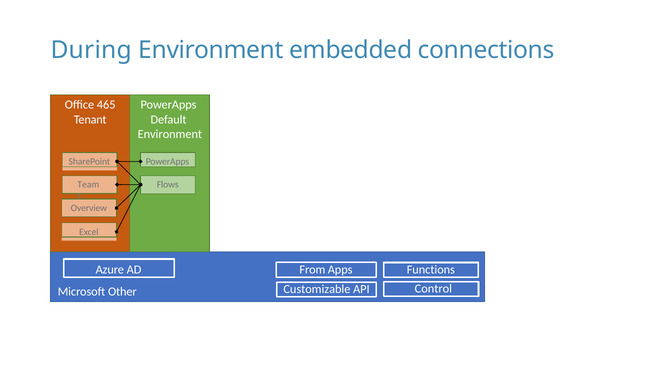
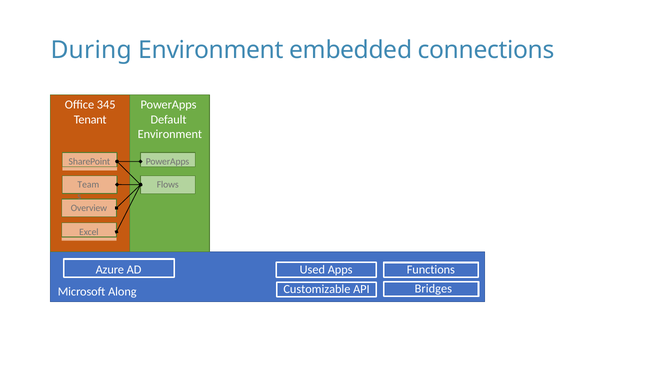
465: 465 -> 345 (106, 105)
From: From -> Used (312, 269)
Control: Control -> Bridges (433, 288)
Other: Other -> Along (122, 291)
